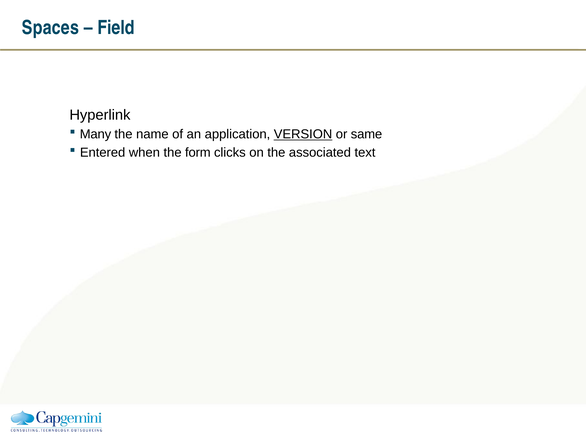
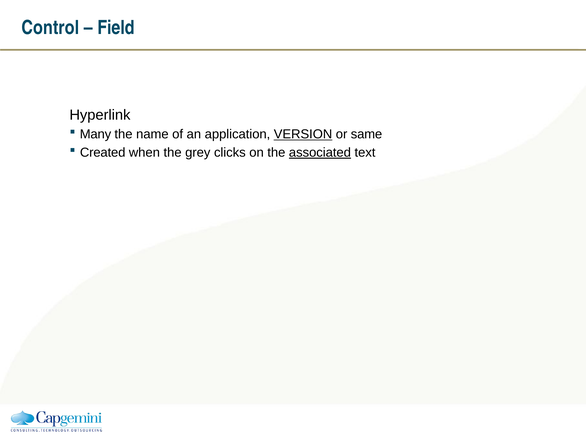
Spaces: Spaces -> Control (50, 28)
Entered: Entered -> Created (103, 152)
form: form -> grey (198, 152)
associated underline: none -> present (320, 152)
